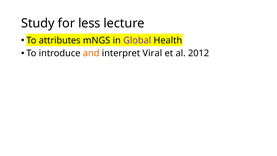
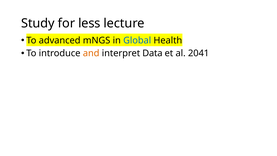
attributes: attributes -> advanced (60, 40)
Global colour: purple -> blue (137, 40)
Viral: Viral -> Data (152, 53)
2012: 2012 -> 2041 (199, 53)
